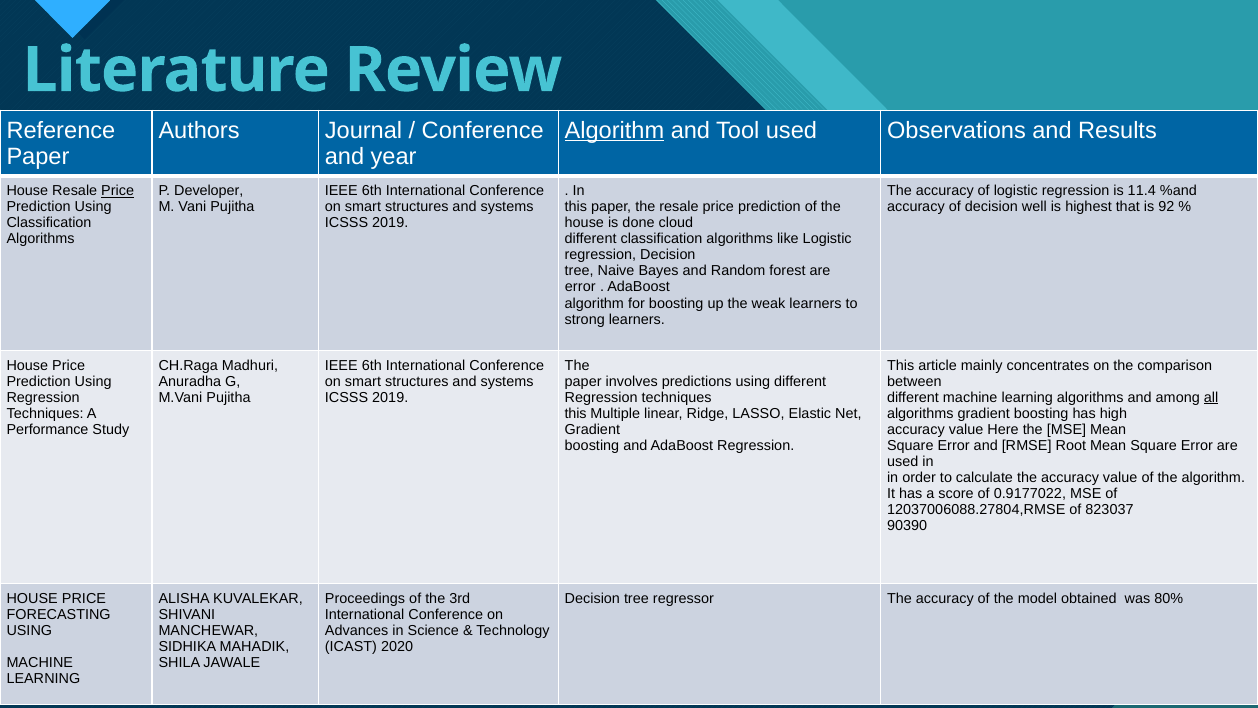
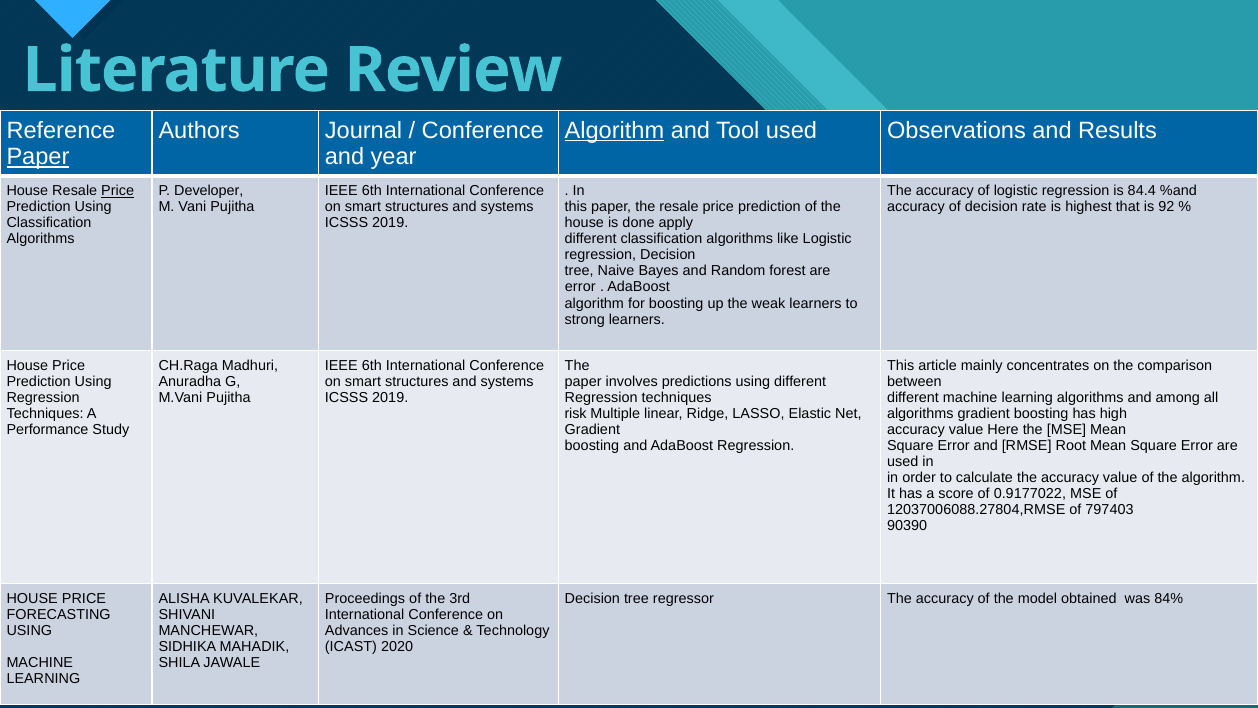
Paper underline: none -> present (38, 157)
11.4: 11.4 -> 84.4 (1142, 191)
well: well -> rate (1034, 207)
cloud: cloud -> apply (676, 223)
all underline: present -> none (1211, 397)
this: this -> risk (576, 413)
823037: 823037 -> 797403 (1110, 510)
80%: 80% -> 84% (1169, 598)
